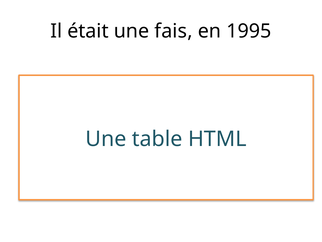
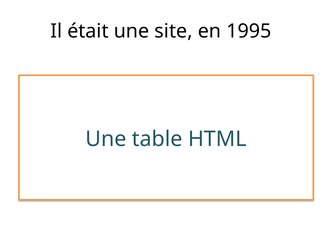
fais: fais -> site (173, 31)
